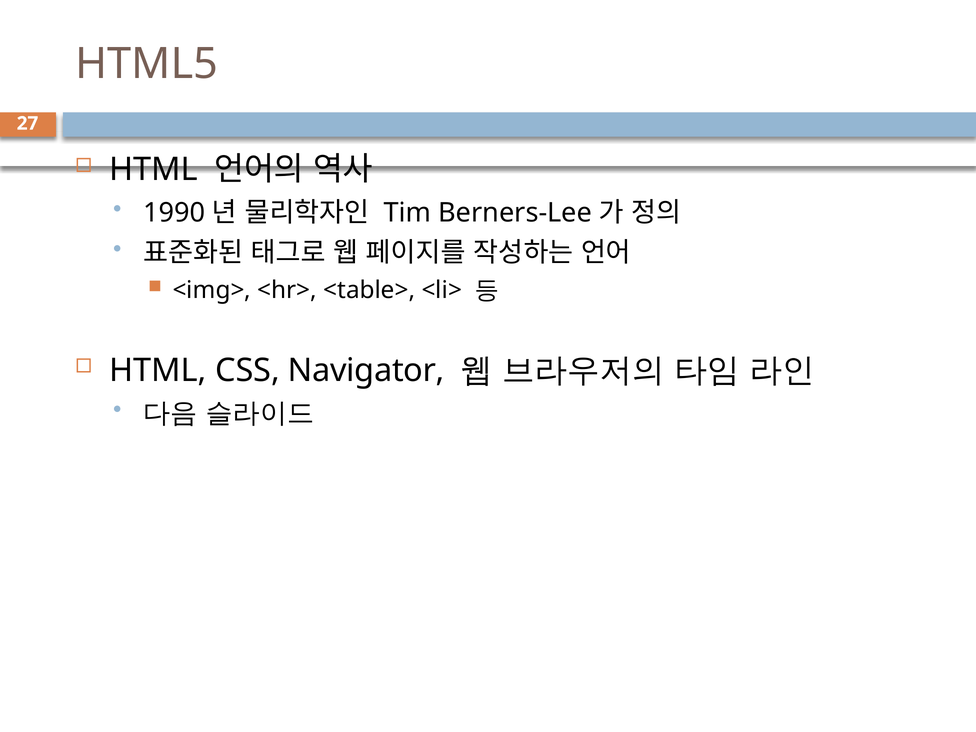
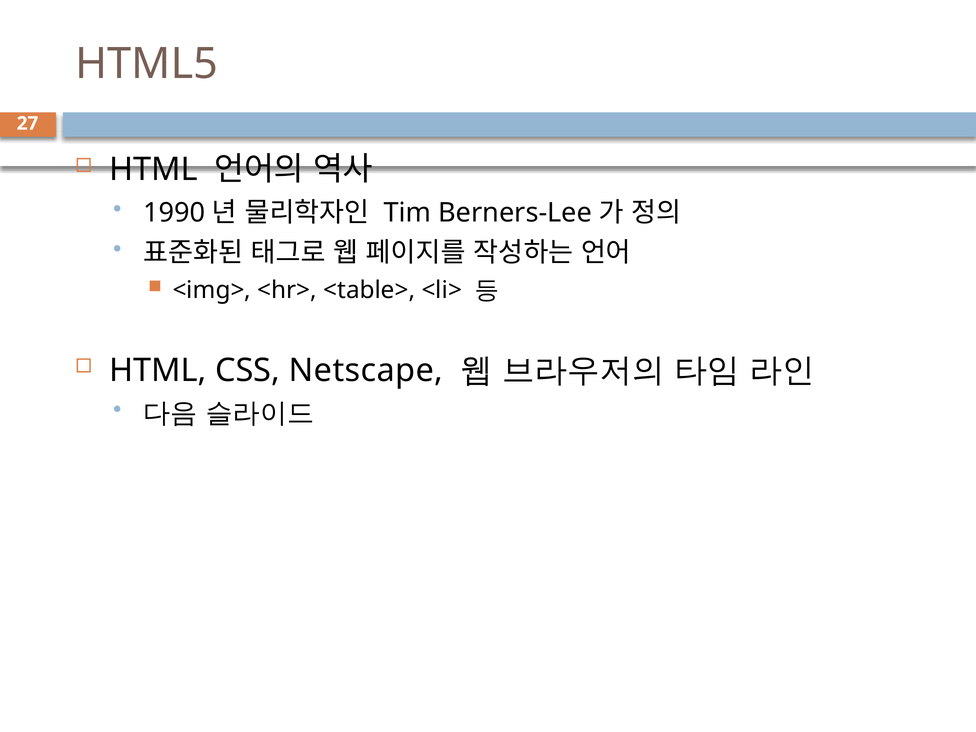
Navigator: Navigator -> Netscape (366, 370)
